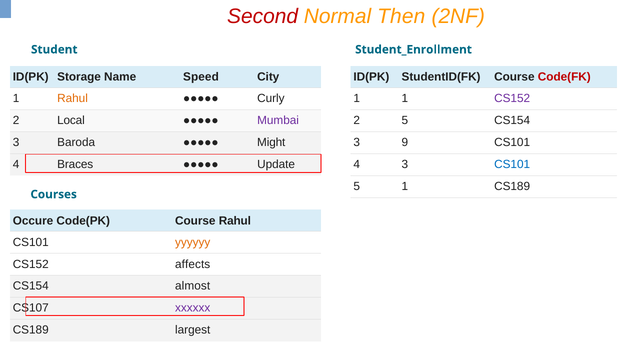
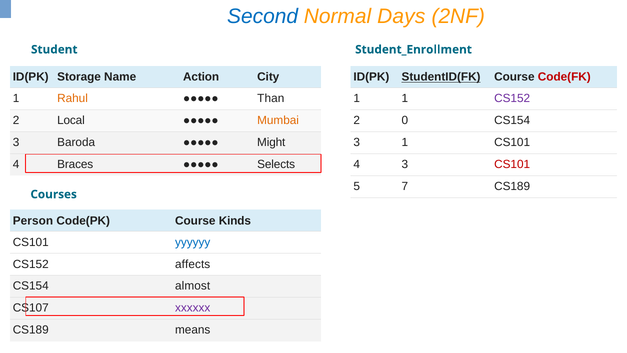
Second colour: red -> blue (263, 16)
Then: Then -> Days (401, 16)
Speed: Speed -> Action (201, 77)
StudentID(FK underline: none -> present (441, 77)
Curly: Curly -> Than (271, 99)
Mumbai colour: purple -> orange (278, 120)
2 5: 5 -> 0 (405, 120)
3 9: 9 -> 1 (405, 142)
Update: Update -> Selects (276, 164)
CS101 colour: blue -> red (512, 164)
5 1: 1 -> 7 (405, 186)
Occure: Occure -> Person (33, 220)
Course Rahul: Rahul -> Kinds (235, 220)
yyyyyy colour: orange -> blue (193, 242)
largest: largest -> means (193, 330)
